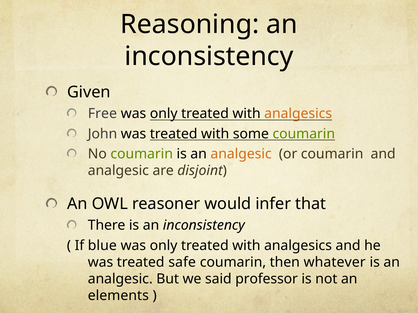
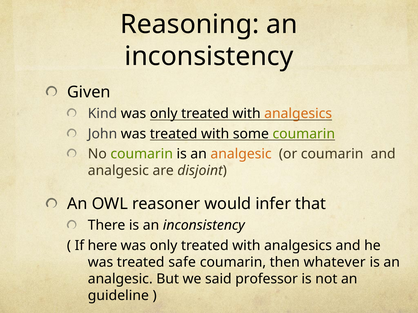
Free: Free -> Kind (102, 114)
blue: blue -> here (102, 246)
elements: elements -> guideline (118, 296)
